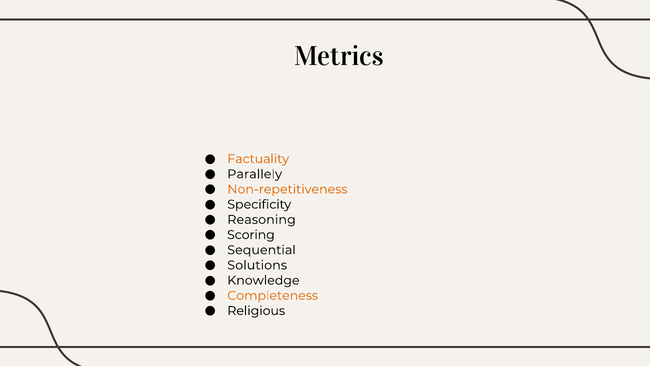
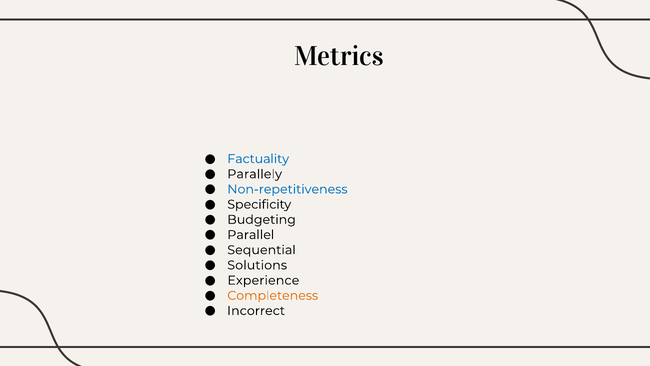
Factuality colour: orange -> blue (258, 159)
Non-repetitiveness colour: orange -> blue (287, 189)
Reasoning: Reasoning -> Budgeting (262, 219)
Scoring: Scoring -> Parallel (251, 235)
Knowledge: Knowledge -> Experience (263, 280)
Religious: Religious -> Incorrect (256, 310)
